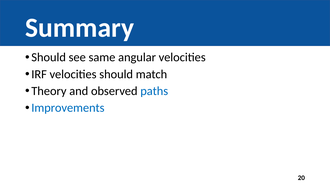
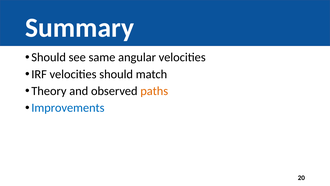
paths colour: blue -> orange (154, 91)
